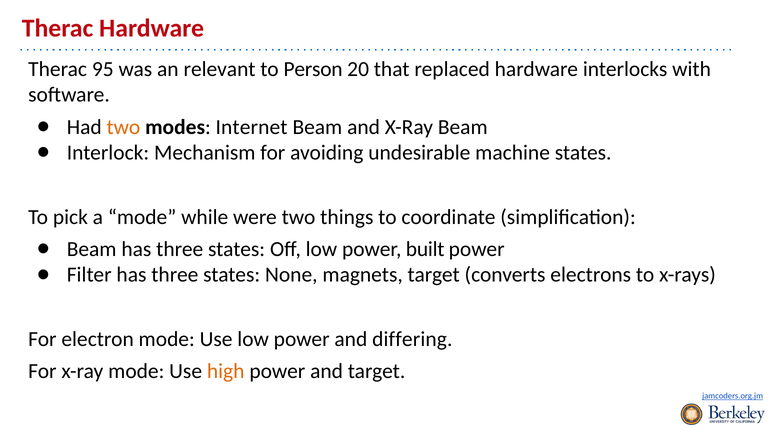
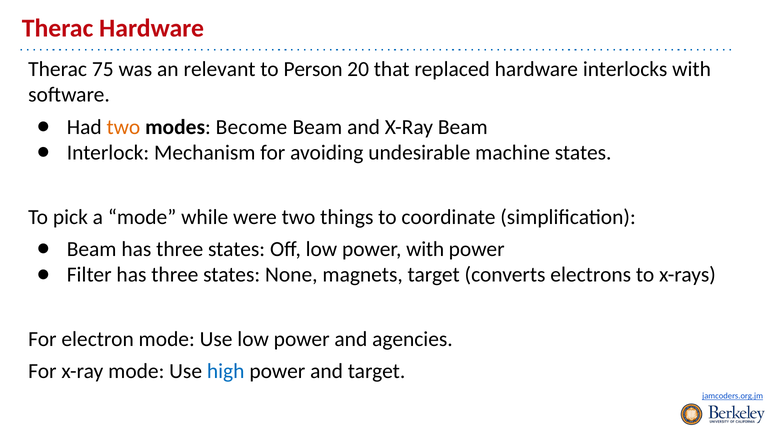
95: 95 -> 75 (103, 69)
Internet: Internet -> Become (252, 127)
power built: built -> with (425, 249)
differing: differing -> agencies (412, 339)
high colour: orange -> blue (226, 372)
